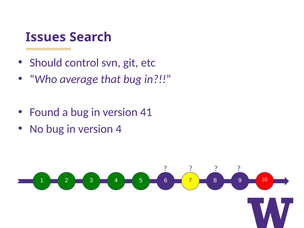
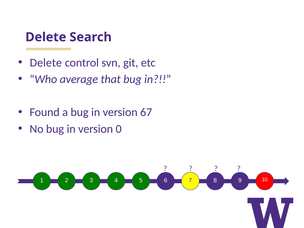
Issues: Issues -> Delete (46, 37)
Should: Should -> Delete (46, 63)
41: 41 -> 67 (146, 112)
version 4: 4 -> 0 (119, 129)
